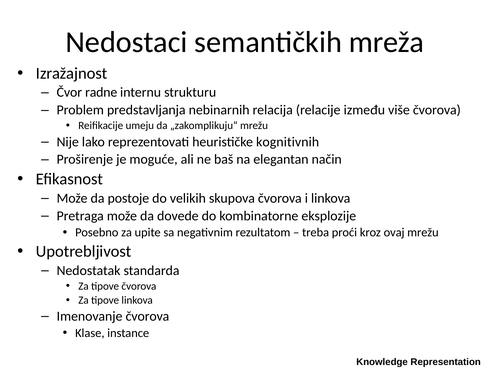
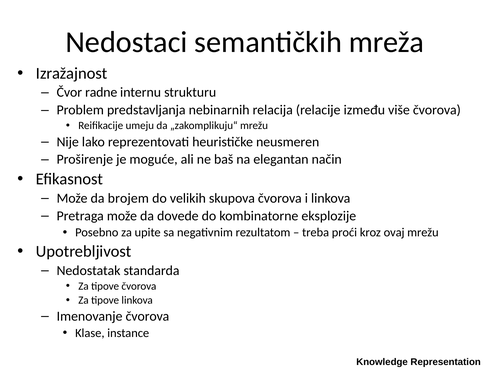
kognitivnih: kognitivnih -> neusmeren (288, 142)
postoje: postoje -> brojem (128, 198)
